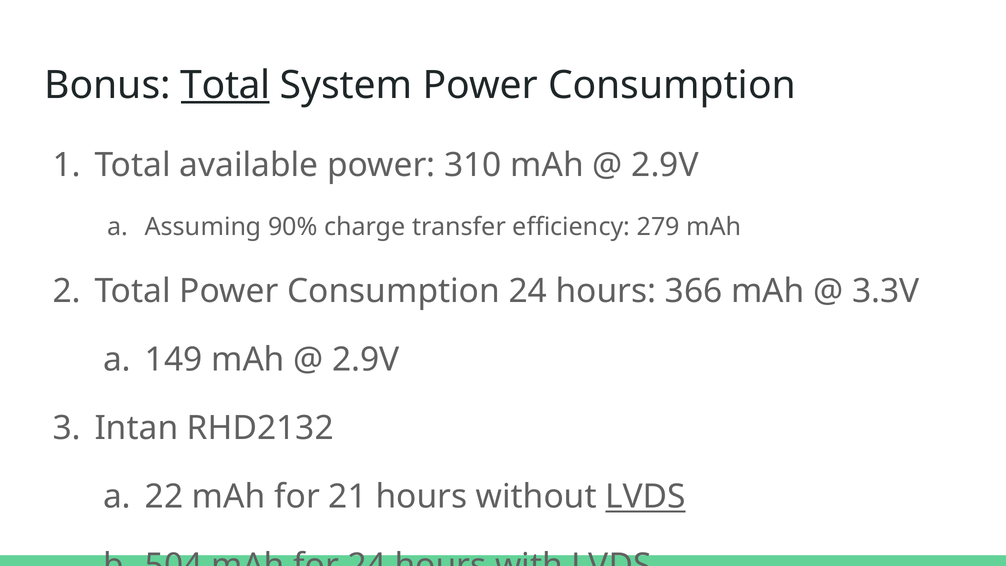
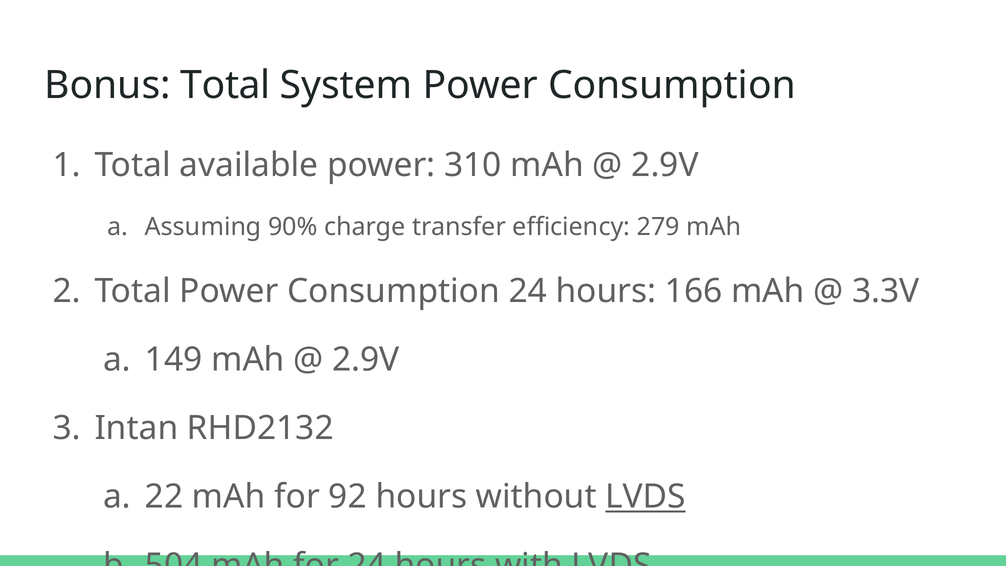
Total underline: present -> none (226, 85)
366: 366 -> 166 (694, 291)
21: 21 -> 92 (348, 497)
